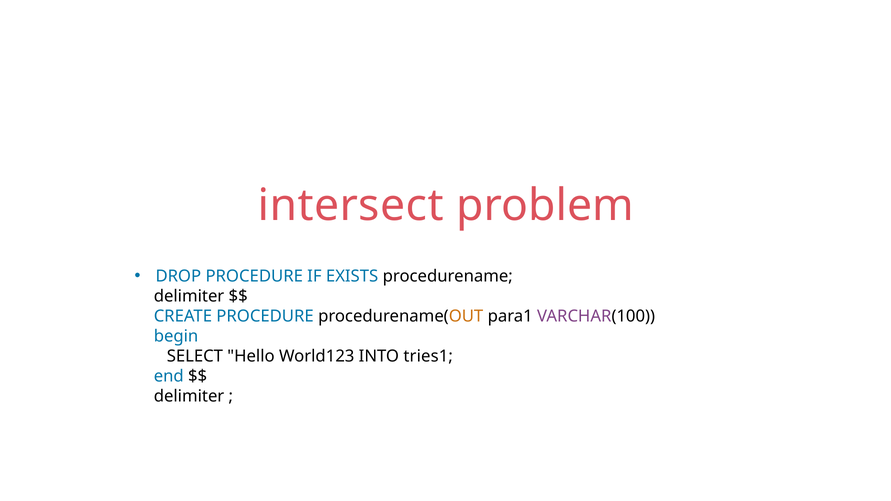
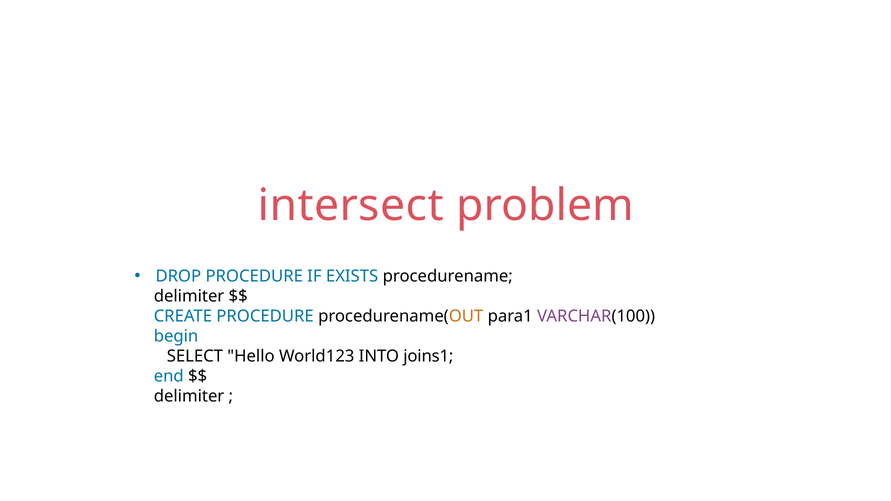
tries1: tries1 -> joins1 (428, 356)
